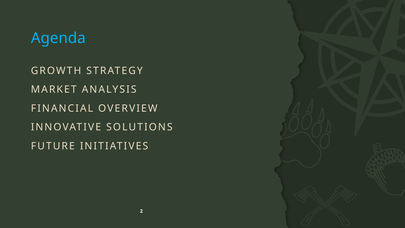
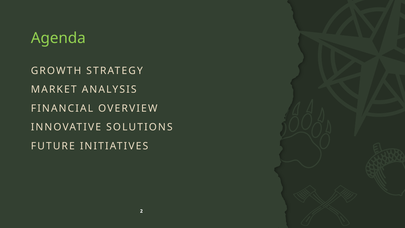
Agenda colour: light blue -> light green (58, 38)
